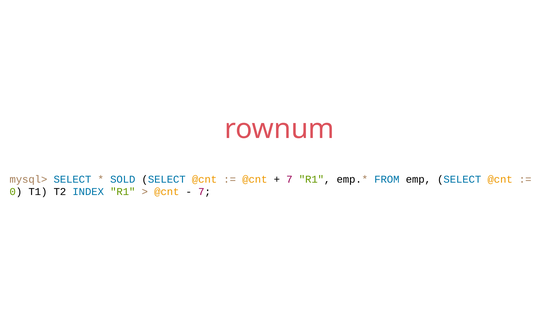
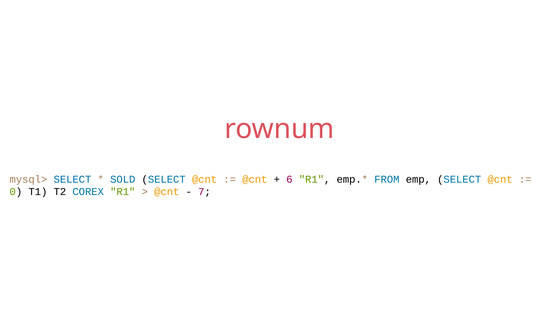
7: 7 -> 6 (289, 179)
INDEX: INDEX -> COREX (88, 192)
